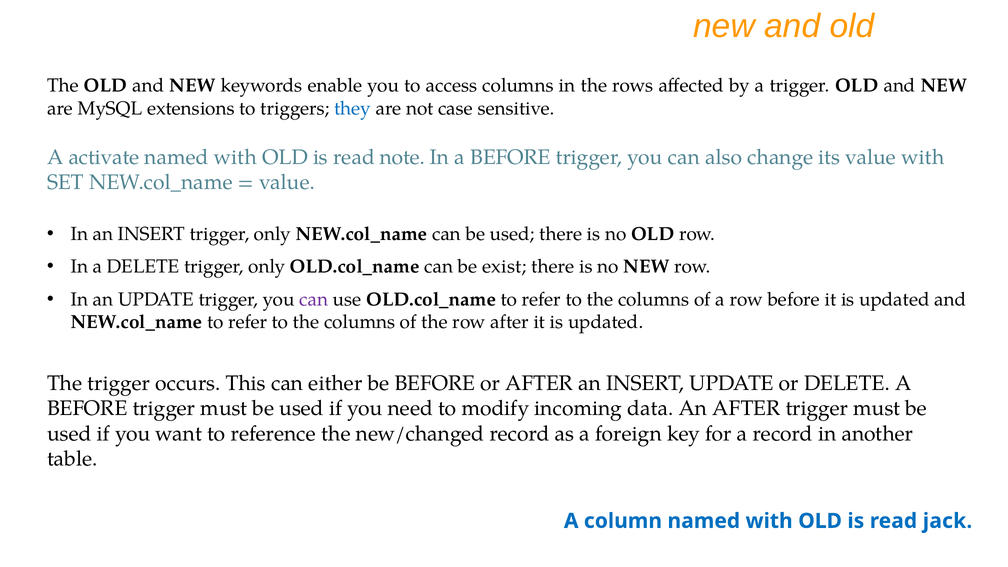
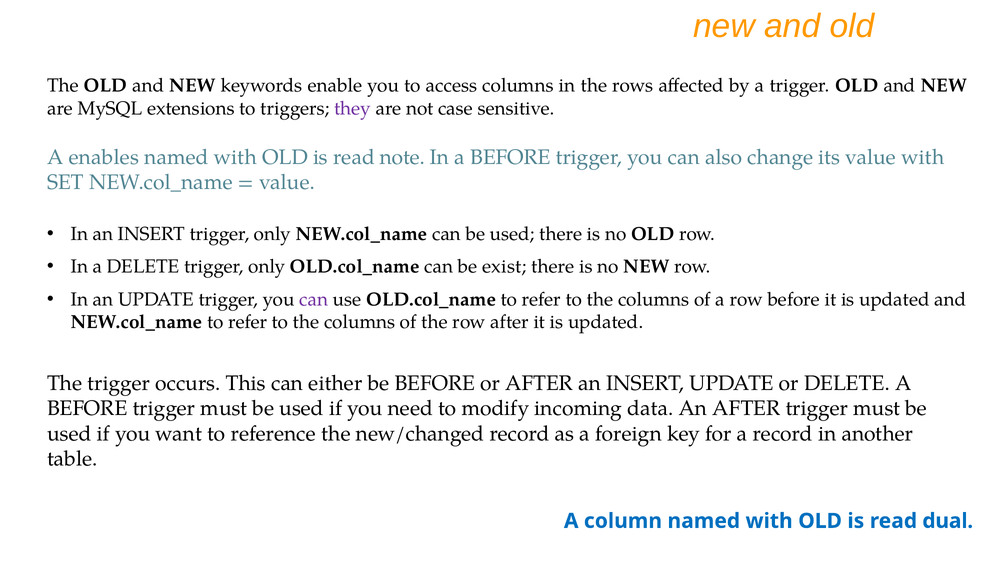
they colour: blue -> purple (352, 108)
activate: activate -> enables (104, 157)
jack: jack -> dual (948, 521)
